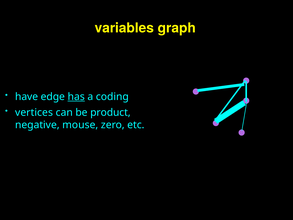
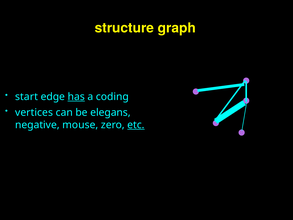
variables: variables -> structure (124, 28)
have: have -> start (27, 97)
product: product -> elegans (110, 112)
etc underline: none -> present (136, 125)
